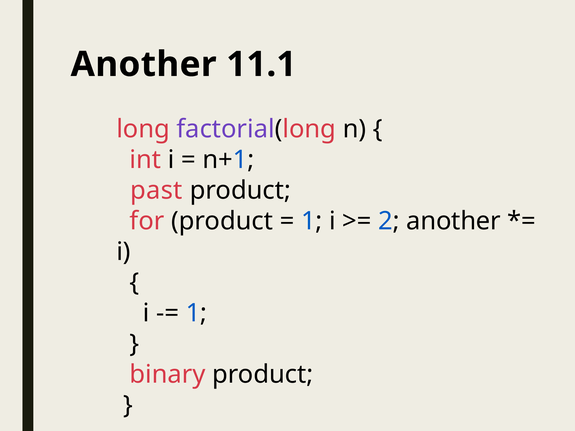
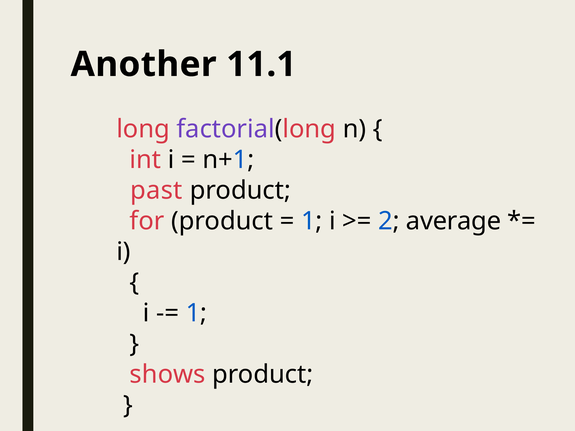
2 another: another -> average (454, 221)
binary: binary -> shows (168, 375)
